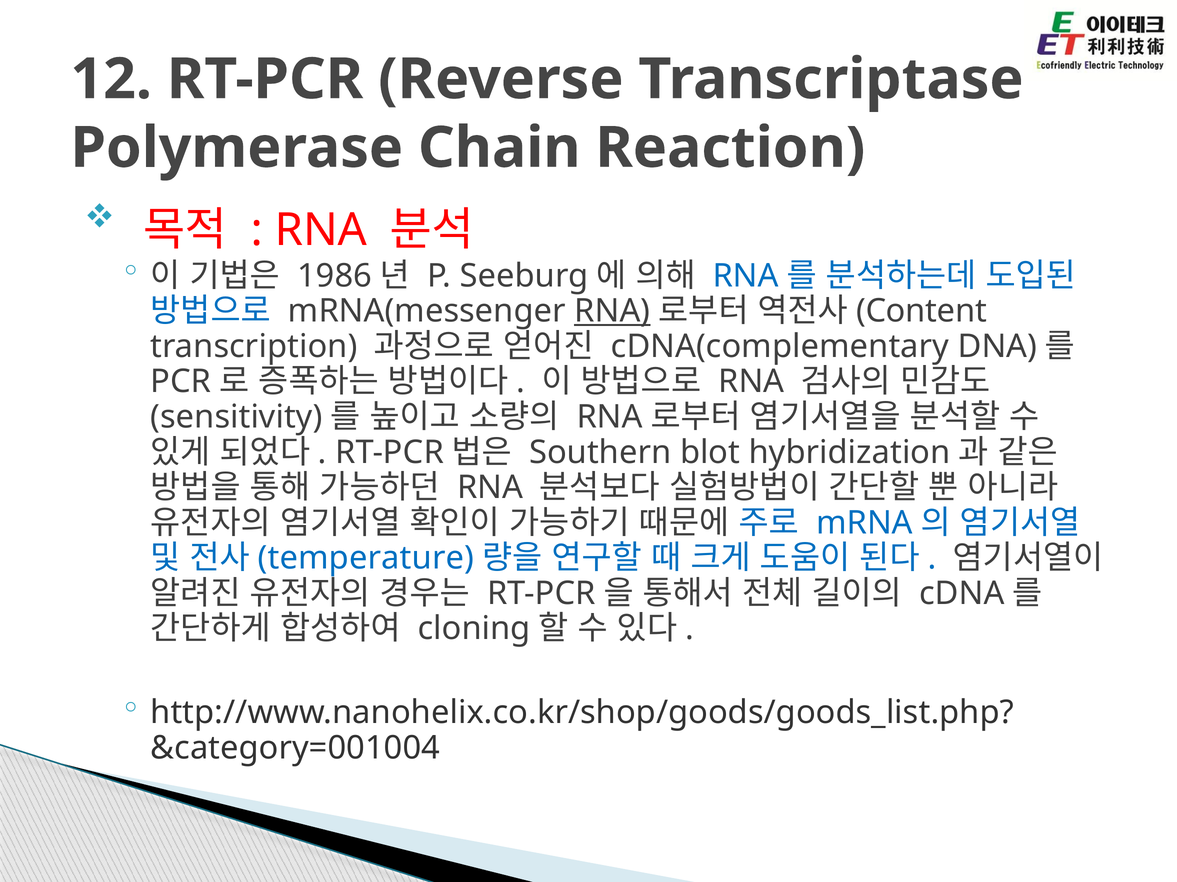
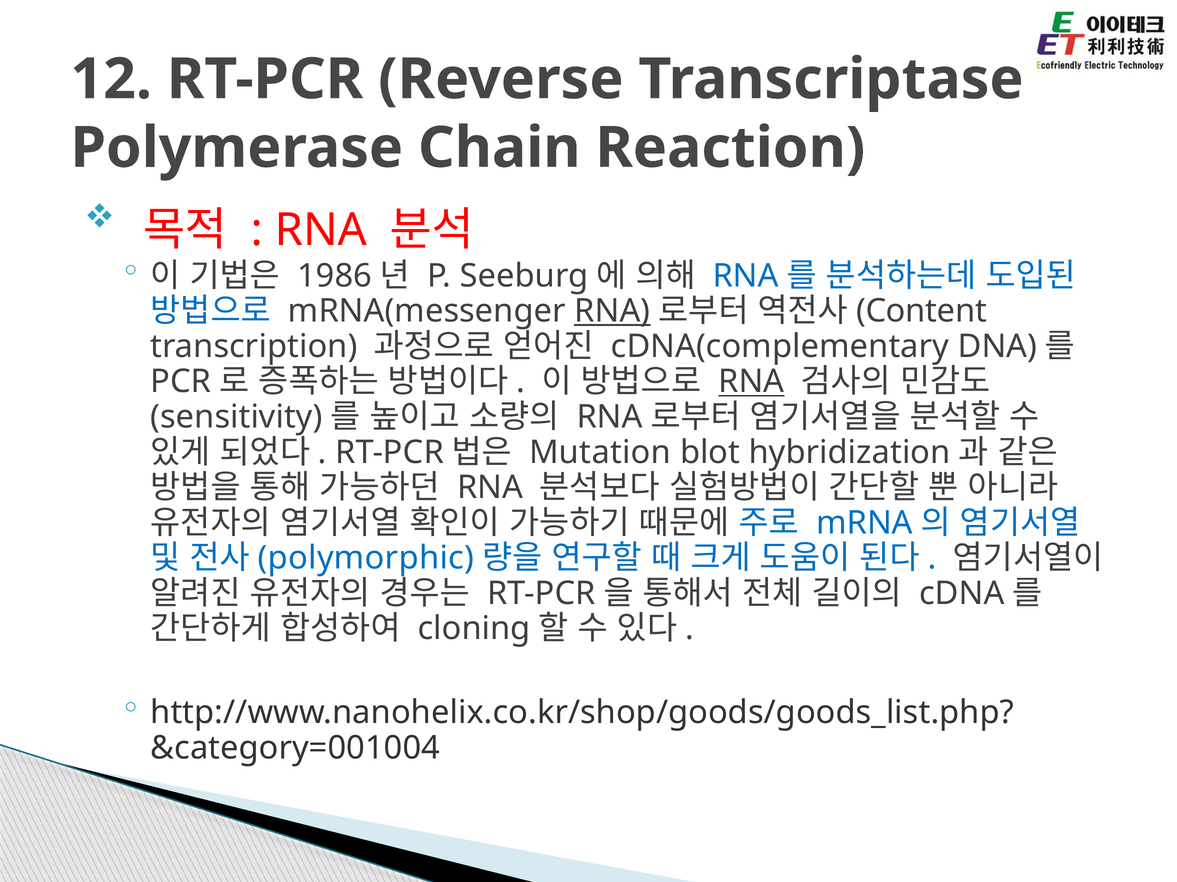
RNA underline: none -> present (751, 382)
Southern: Southern -> Mutation (600, 453)
temperature: temperature -> polymorphic (366, 559)
